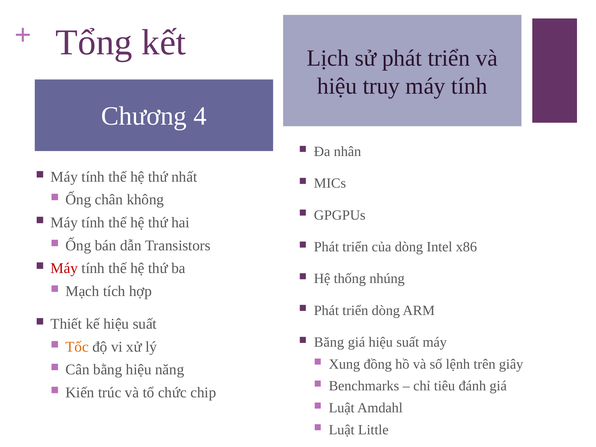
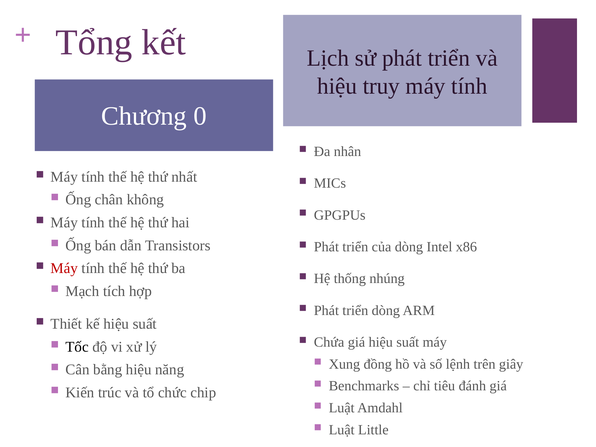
4: 4 -> 0 (200, 116)
Băng: Băng -> Chứa (329, 342)
Tốc colour: orange -> black (77, 347)
